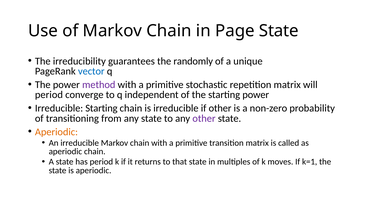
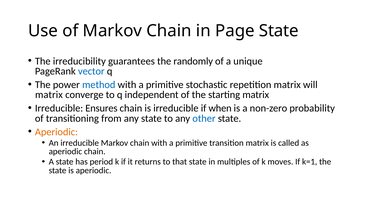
method colour: purple -> blue (99, 85)
period: period -> matrix (49, 95)
starting power: power -> matrix (256, 95)
Irreducible Starting: Starting -> Ensures (101, 108)
if other: other -> when (220, 108)
other colour: purple -> blue (204, 118)
